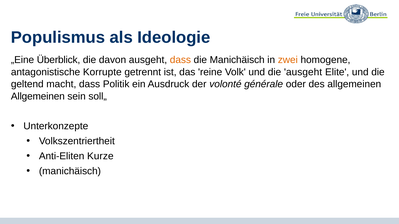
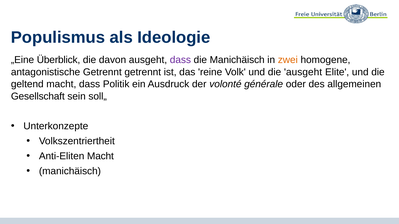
dass colour: orange -> purple (180, 60)
antagonistische Korrupte: Korrupte -> Getrennt (102, 72)
Allgemeinen: Allgemeinen -> Gesellschaft (38, 97)
Anti-Eliten Kurze: Kurze -> Macht (100, 156)
